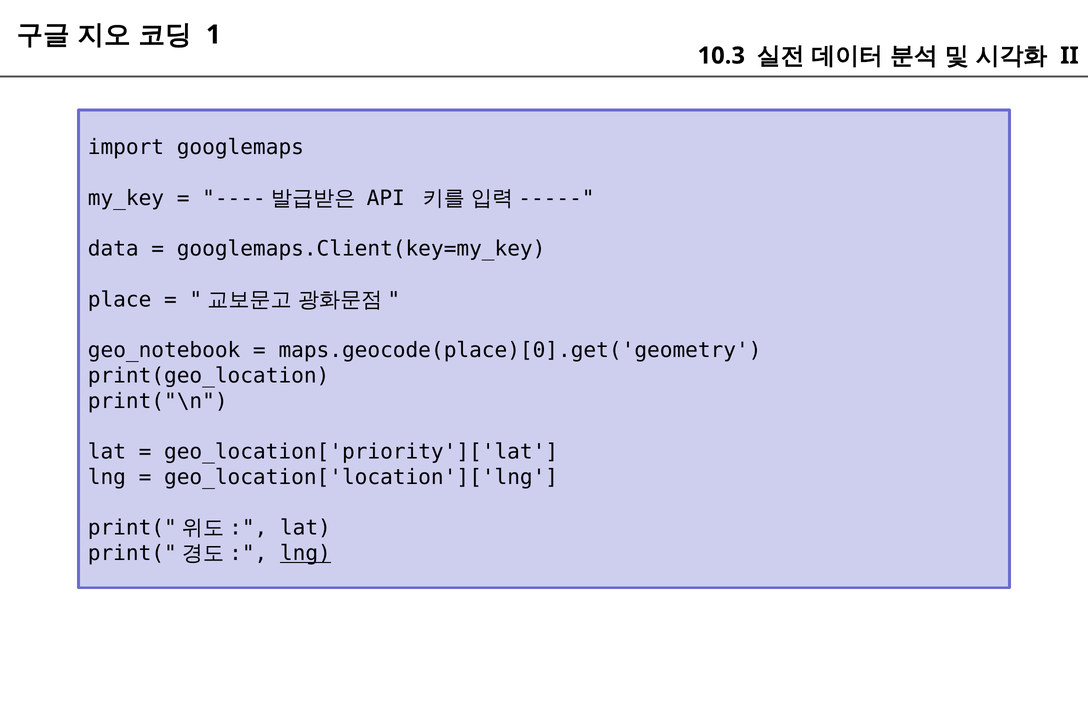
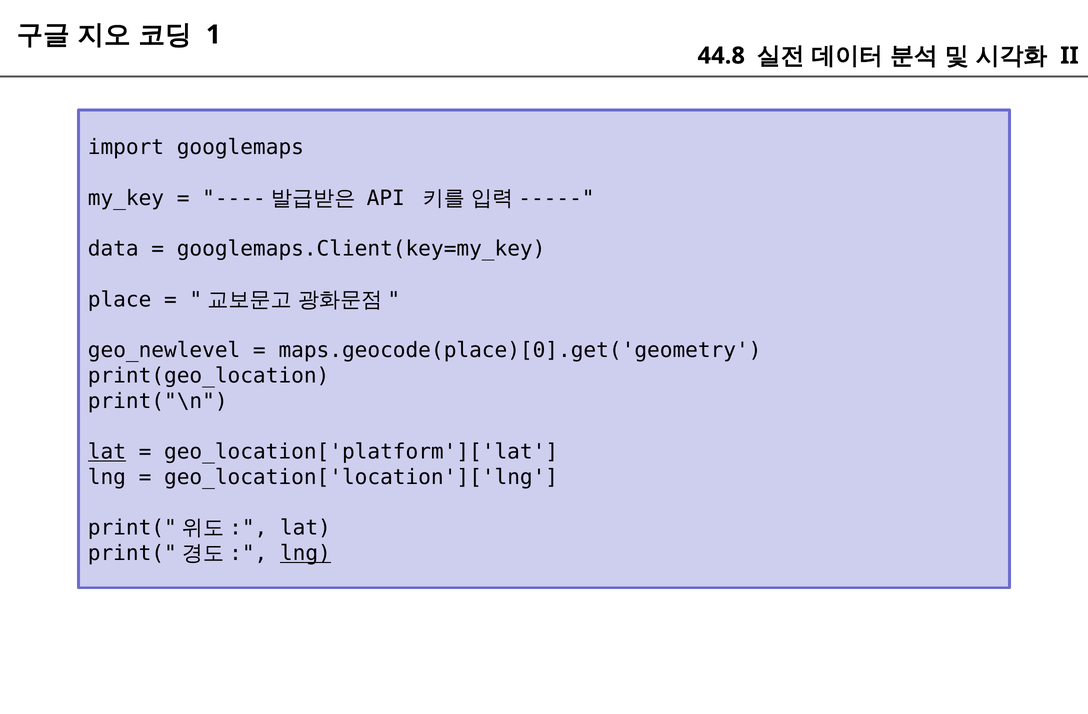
10.3: 10.3 -> 44.8 (721, 56)
geo_notebook: geo_notebook -> geo_newlevel (164, 351)
lat underline: none -> present (107, 452)
geo_location['priority']['lat: geo_location['priority']['lat -> geo_location['platform']['lat (361, 452)
